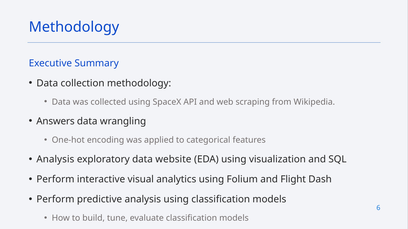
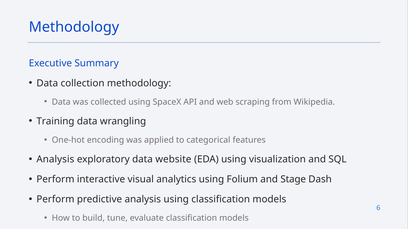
Answers: Answers -> Training (55, 122)
Flight: Flight -> Stage (293, 180)
